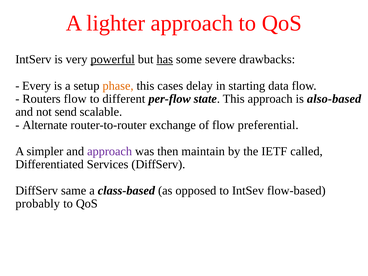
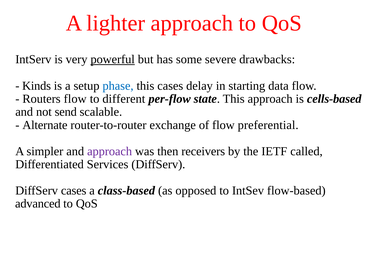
has underline: present -> none (165, 59)
Every: Every -> Kinds (37, 86)
phase colour: orange -> blue (118, 86)
also-based: also-based -> cells-based (334, 99)
maintain: maintain -> receivers (203, 151)
DiffServ same: same -> cases (74, 191)
probably: probably -> advanced (38, 204)
